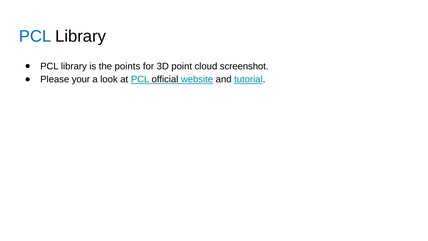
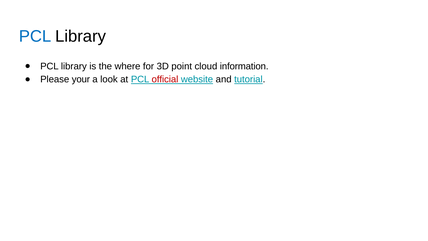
points: points -> where (128, 66)
screenshot: screenshot -> information (244, 66)
official colour: black -> red (165, 79)
